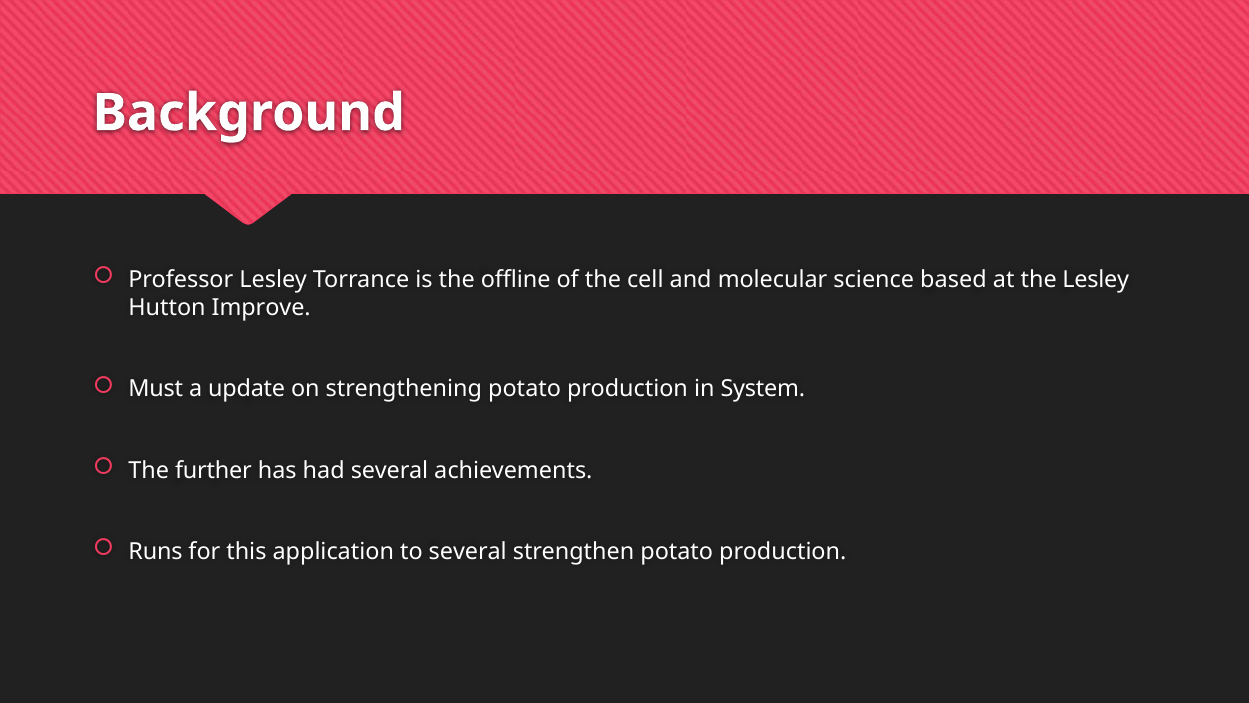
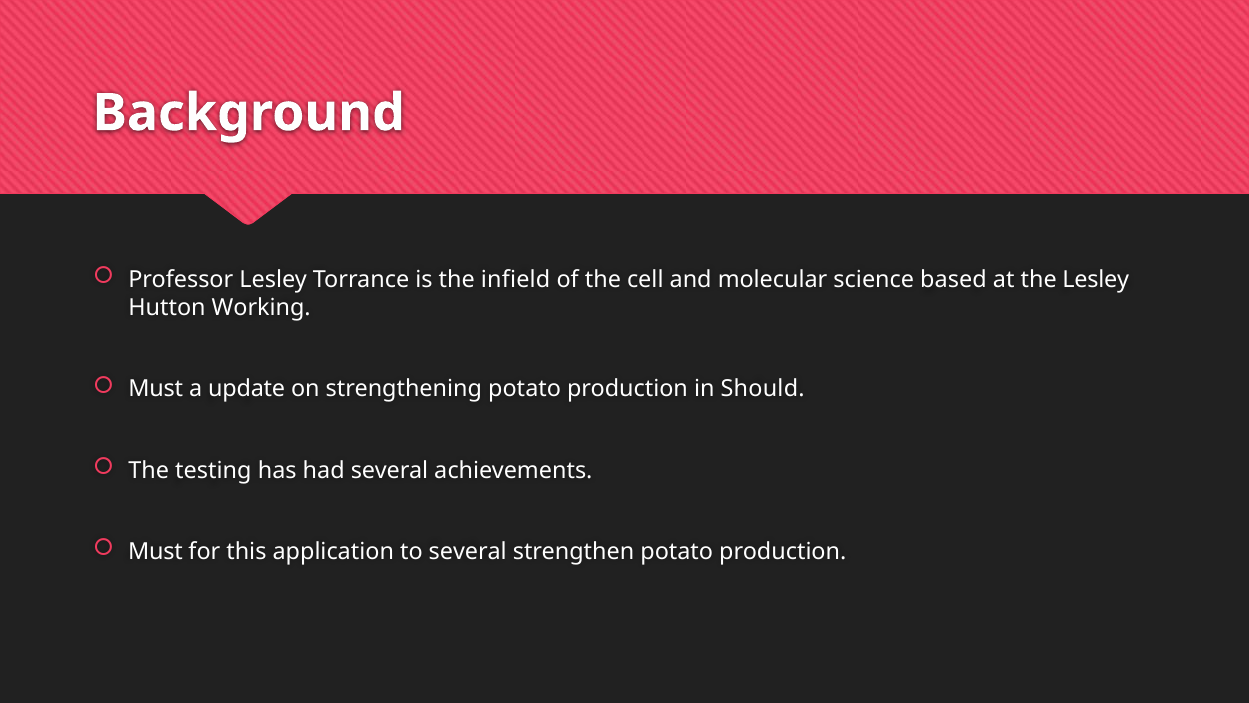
offline: offline -> infield (516, 280)
Improve: Improve -> Working (261, 308)
System: System -> Should (763, 389)
further: further -> testing (213, 470)
Runs: Runs -> Must (155, 551)
